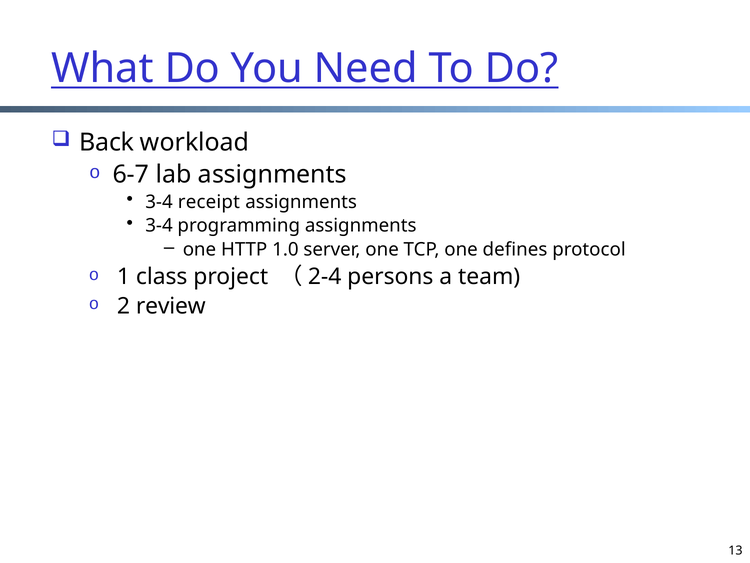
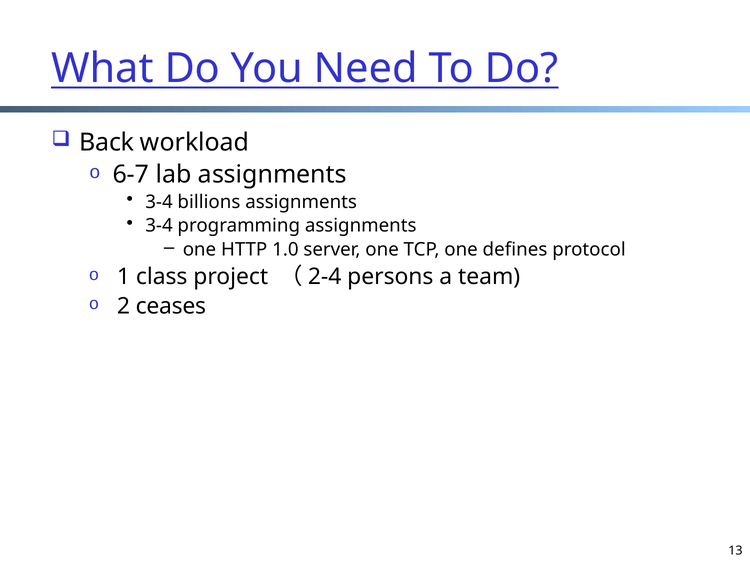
receipt: receipt -> billions (209, 202)
review: review -> ceases (171, 306)
